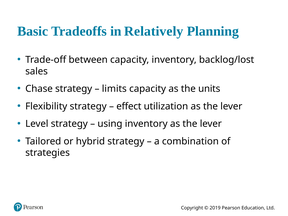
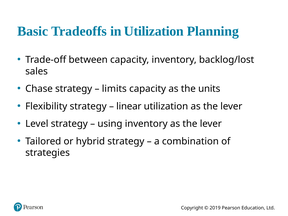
in Relatively: Relatively -> Utilization (154, 31)
effect: effect -> linear (129, 106)
